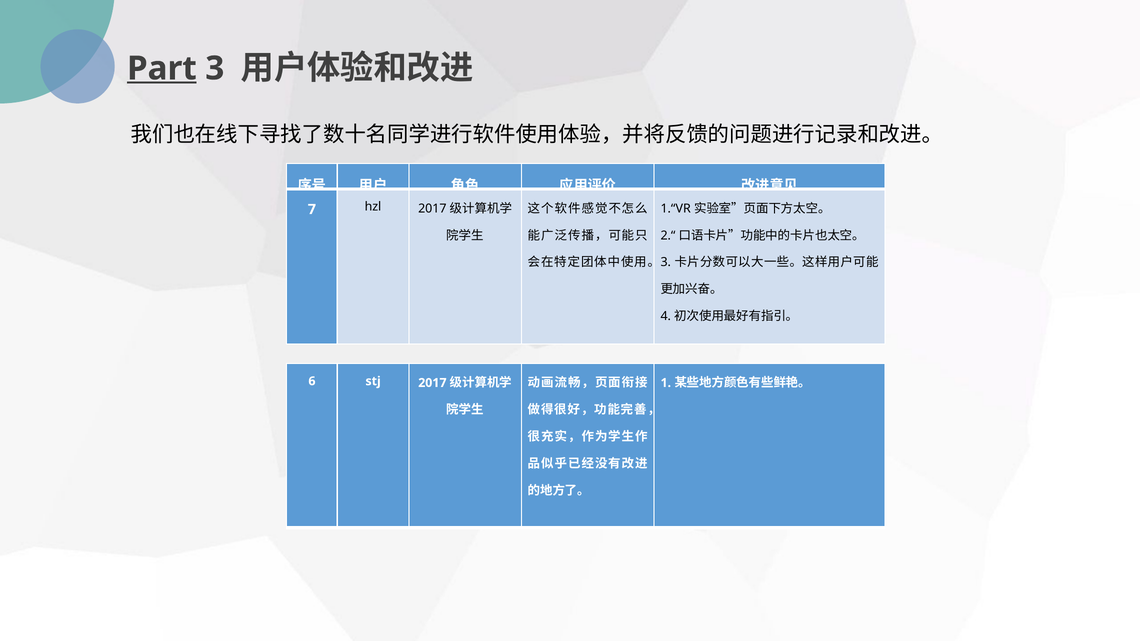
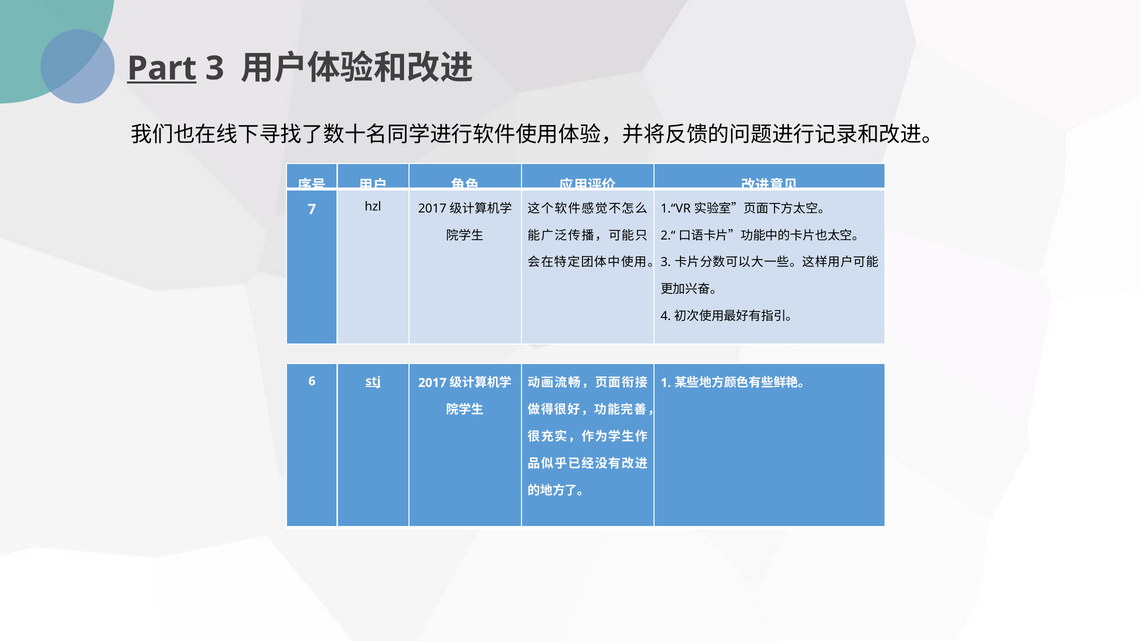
stj underline: none -> present (373, 381)
